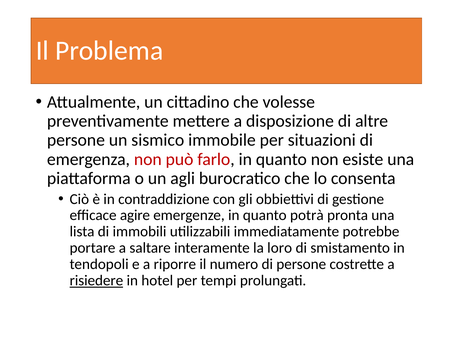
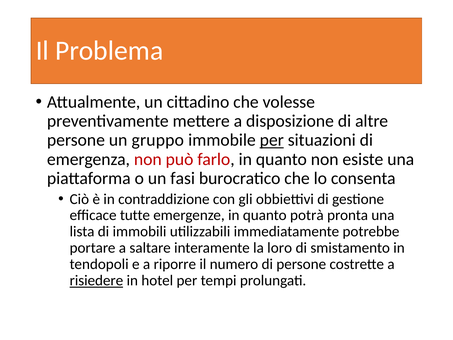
sismico: sismico -> gruppo (158, 140)
per underline: none -> present (272, 140)
agli: agli -> fasi (183, 178)
agire: agire -> tutte (135, 215)
